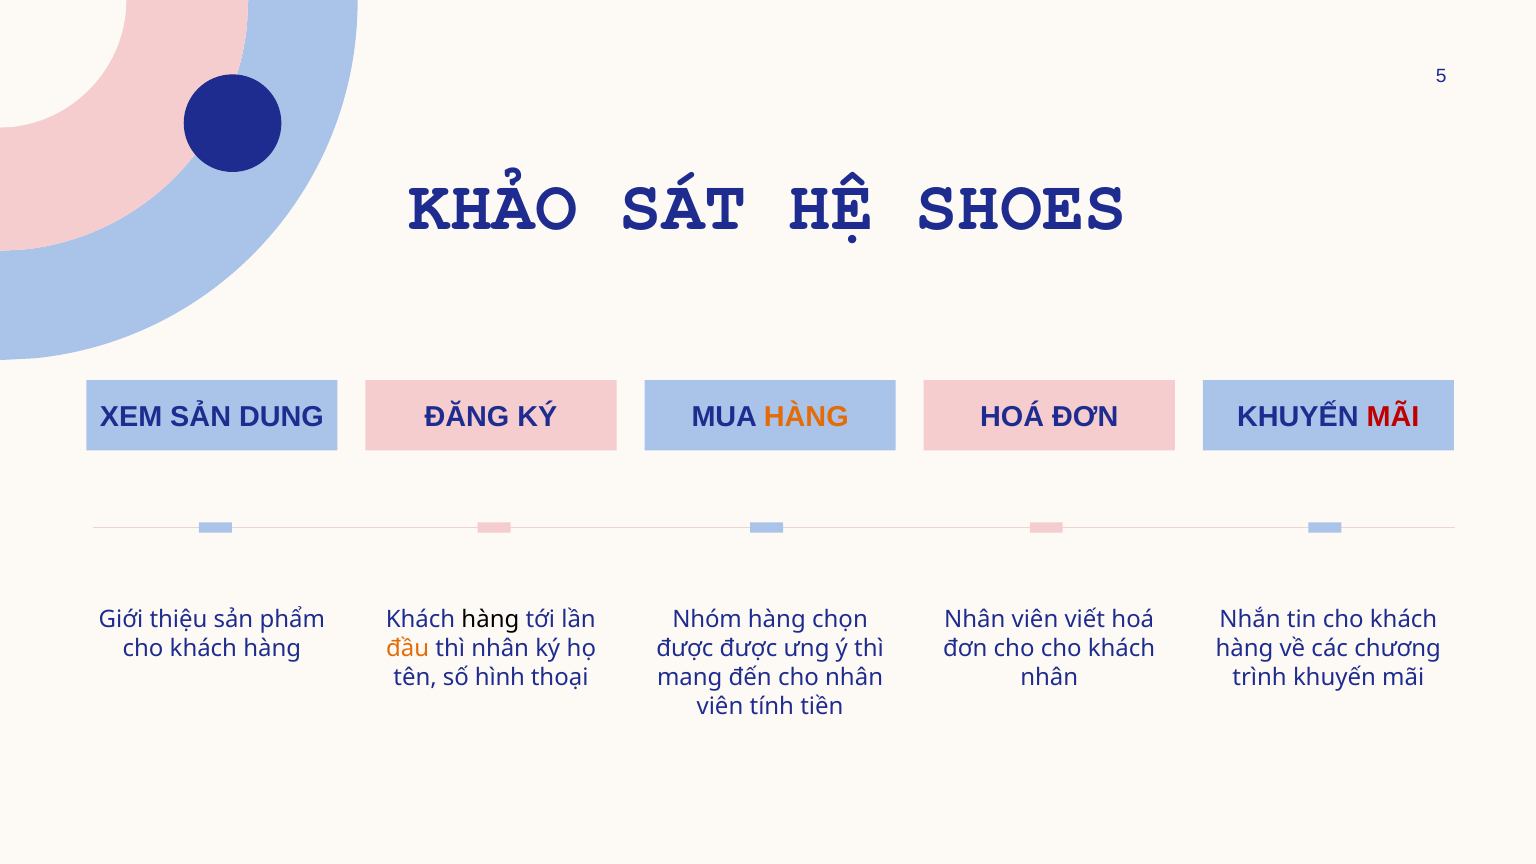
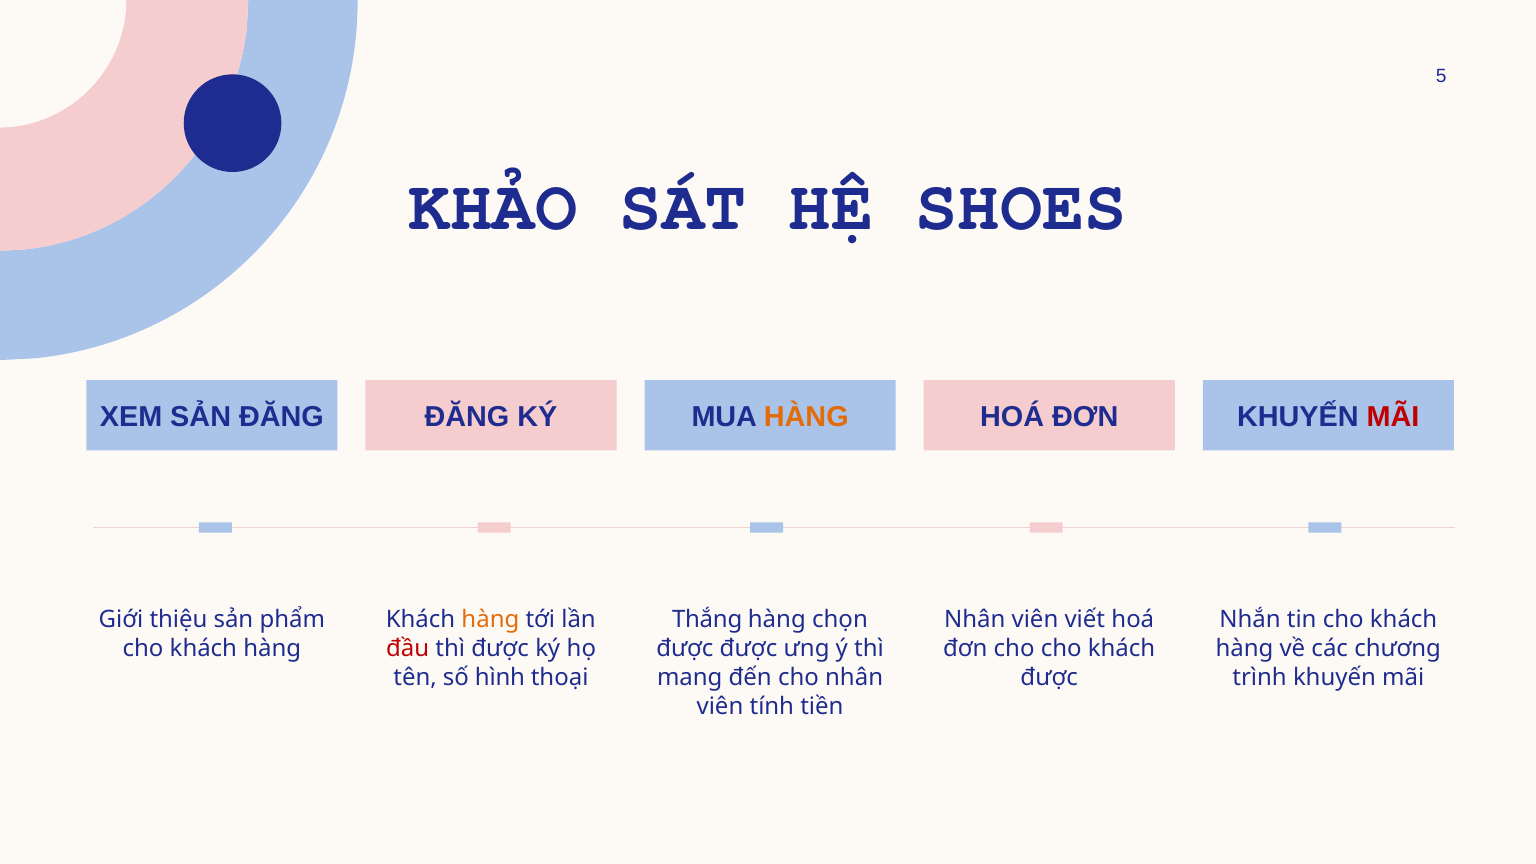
SẢN DUNG: DUNG -> ĐĂNG (281, 417)
hàng colour: black -> orange (490, 620)
Nhóm: Nhóm -> Thắng (707, 620)
đầu colour: orange -> red (408, 649)
thì nhân: nhân -> được (500, 649)
nhân: nhân -> được (1049, 677)
